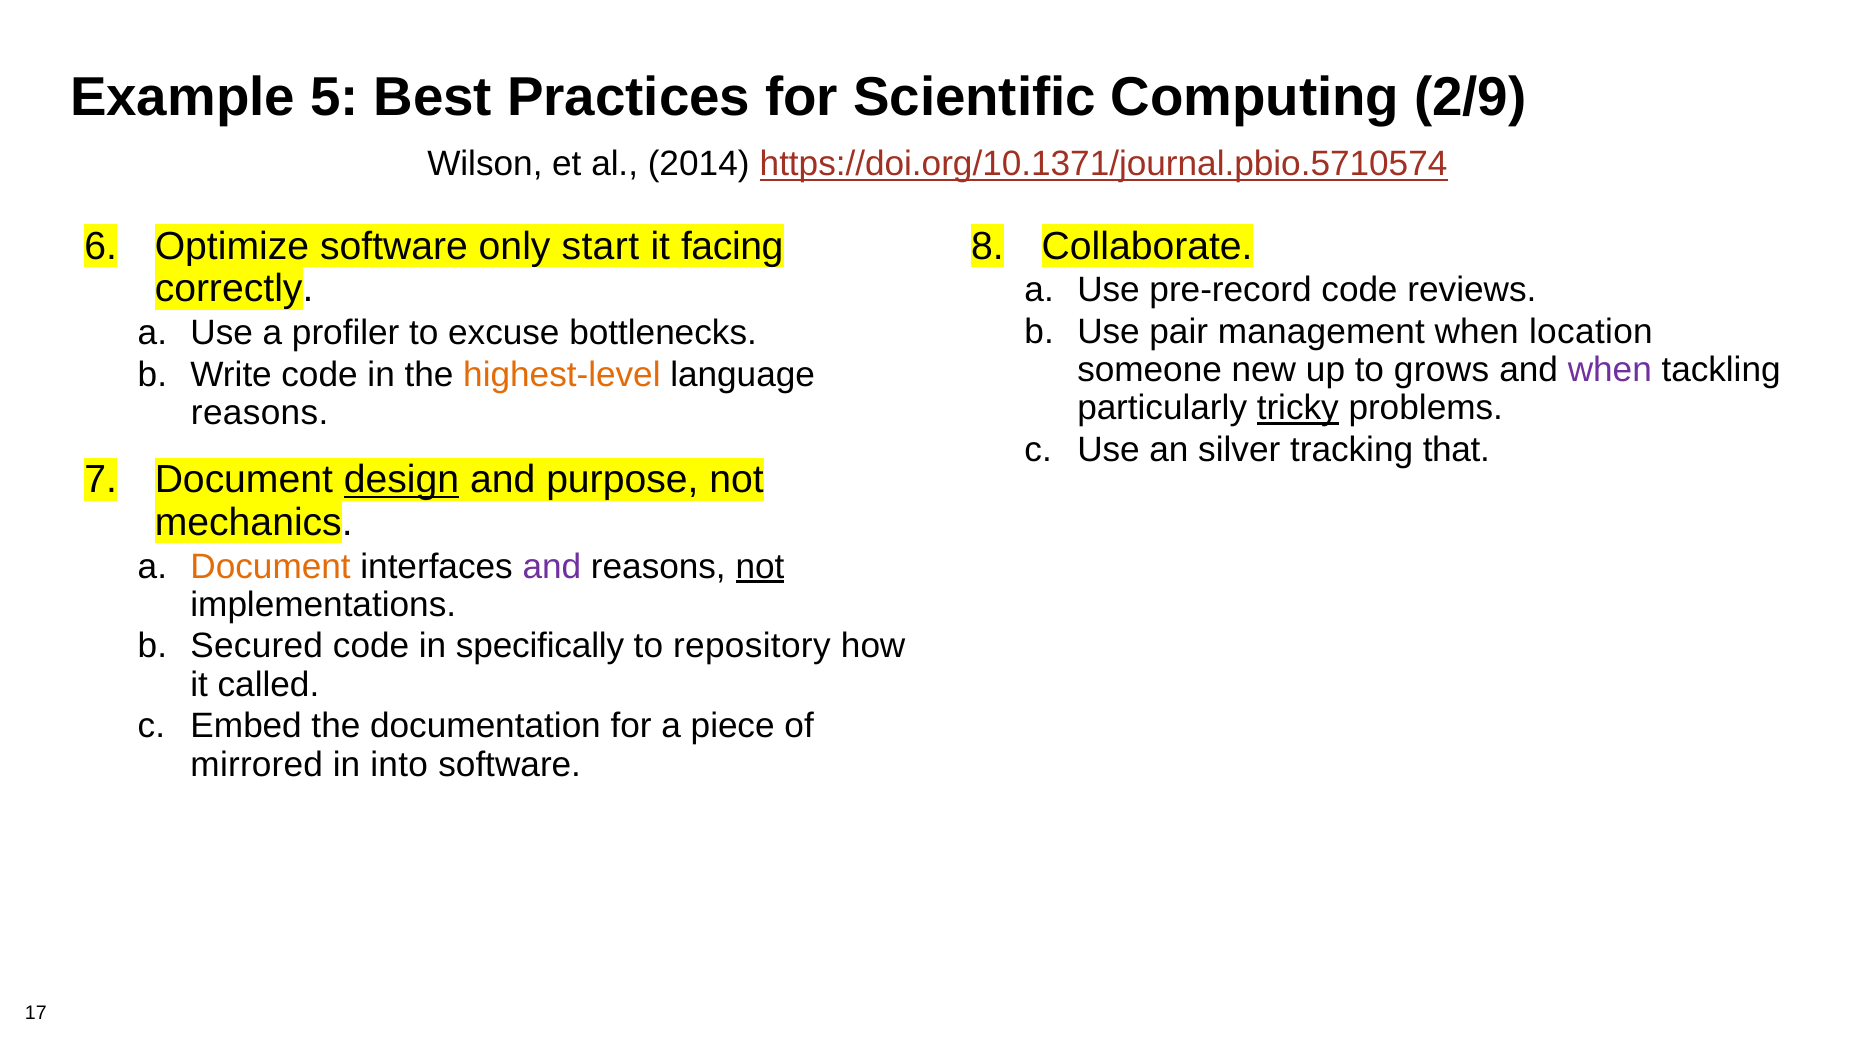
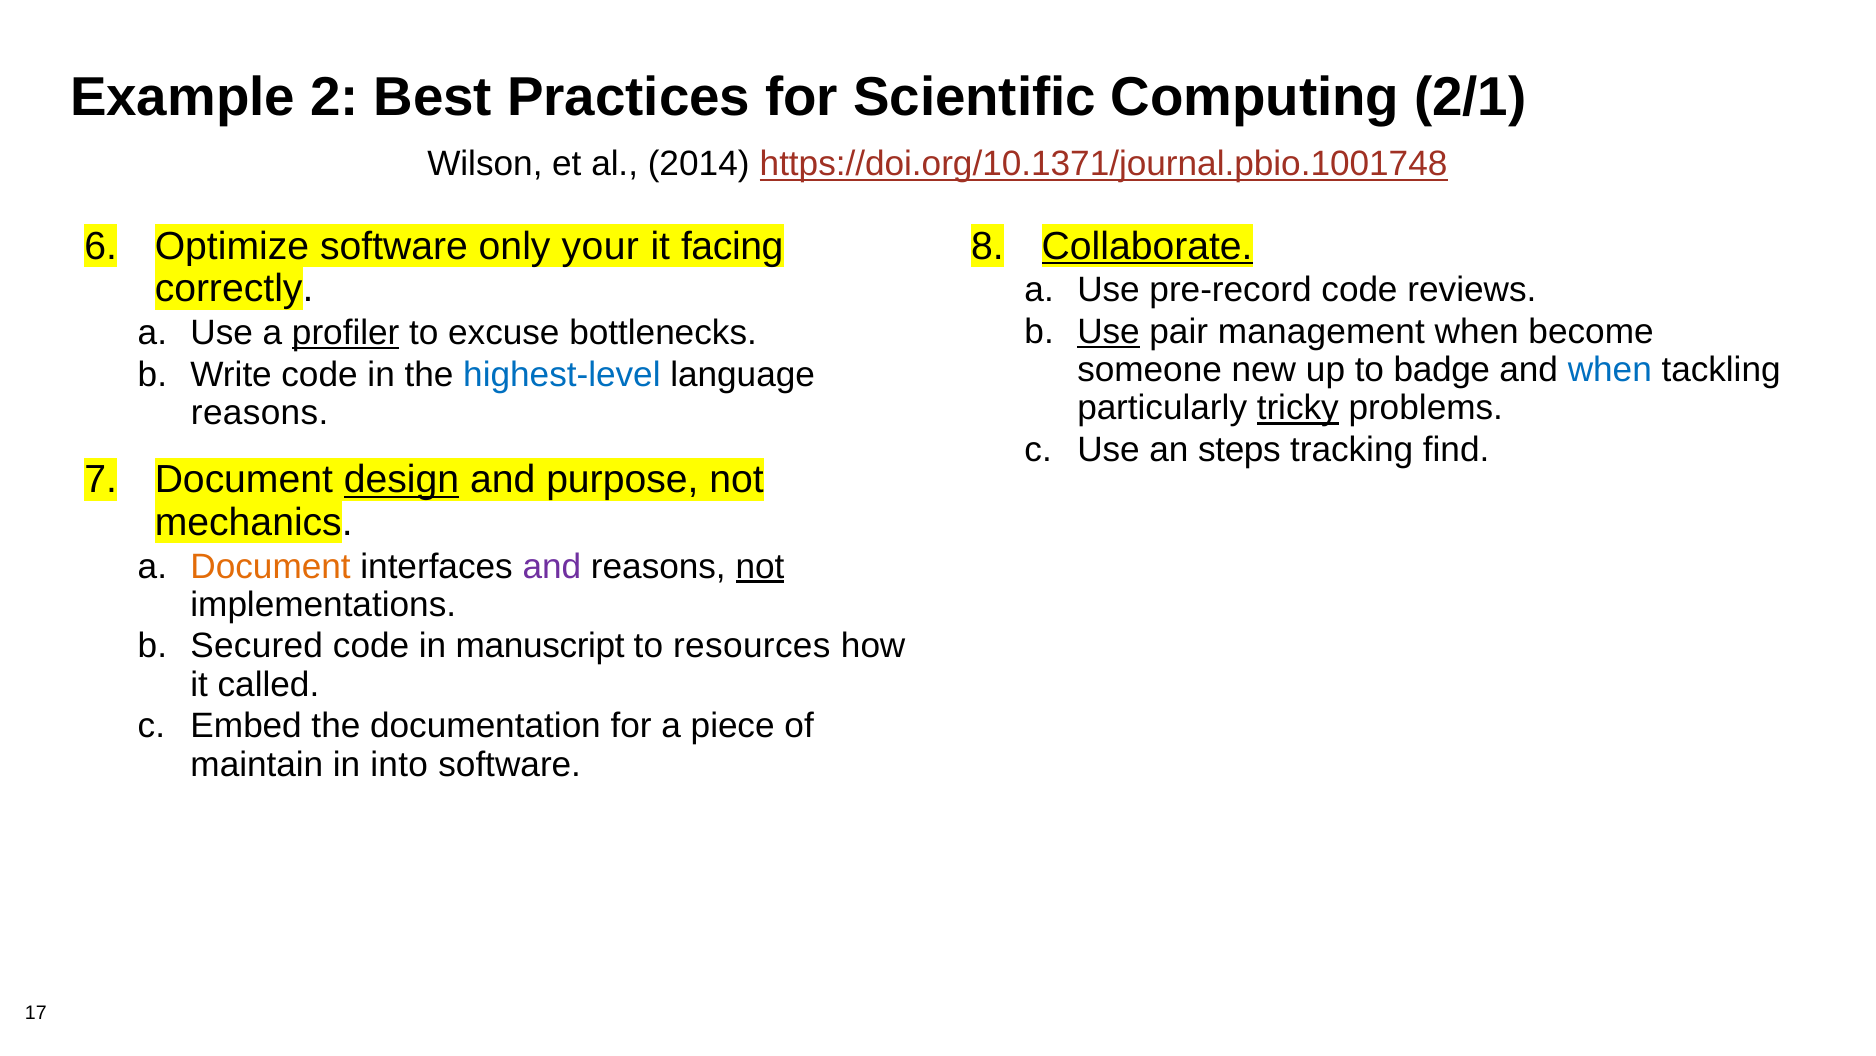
5: 5 -> 2 (334, 97)
2/9: 2/9 -> 2/1 (1470, 97)
https://doi.org/10.1371/journal.pbio.5710574: https://doi.org/10.1371/journal.pbio.5710574 -> https://doi.org/10.1371/journal.pbio.1001748 (1104, 164)
start: start -> your (600, 246)
Collaborate underline: none -> present (1147, 246)
Use underline: none -> present (1109, 332)
location: location -> become (1591, 332)
profiler underline: none -> present (346, 332)
grows: grows -> badge (1442, 370)
when colour: purple -> blue (1610, 370)
highest-level colour: orange -> blue (562, 374)
silver: silver -> steps (1239, 450)
that: that -> find (1456, 450)
specifically: specifically -> manuscript (540, 646)
repository: repository -> resources (752, 646)
mirrored: mirrored -> maintain (257, 764)
